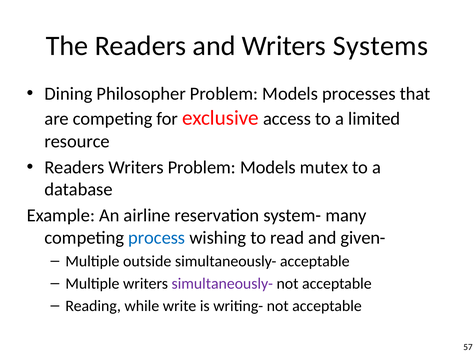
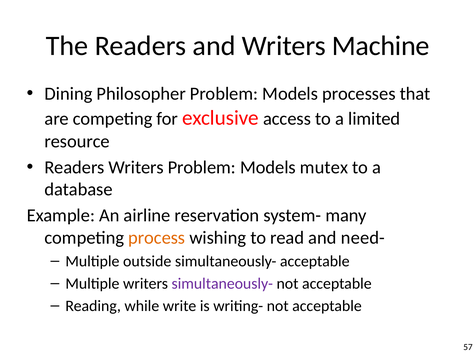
Systems: Systems -> Machine (381, 46)
process colour: blue -> orange (157, 238)
given-: given- -> need- (363, 238)
